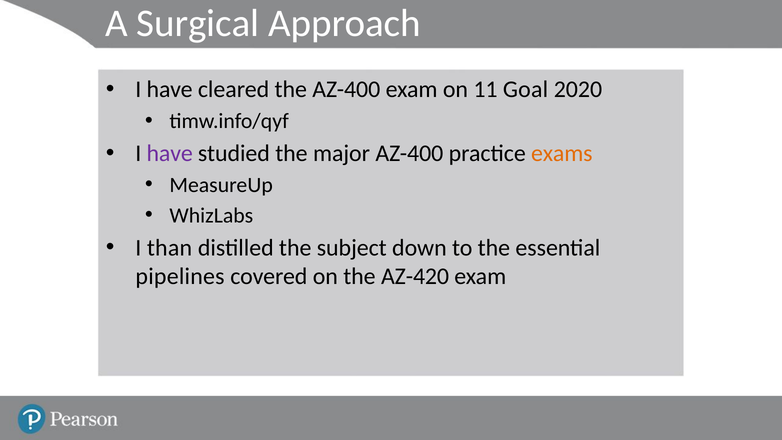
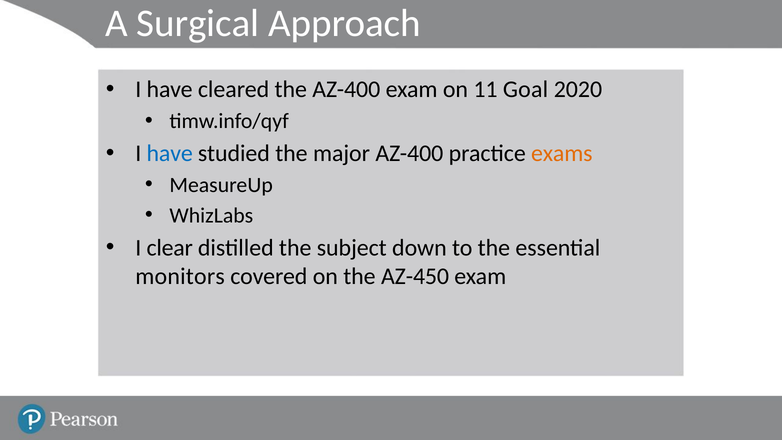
have colour: purple -> blue (170, 153)
than: than -> clear (170, 248)
pipelines: pipelines -> monitors (180, 276)
AZ-420: AZ-420 -> AZ-450 (415, 276)
